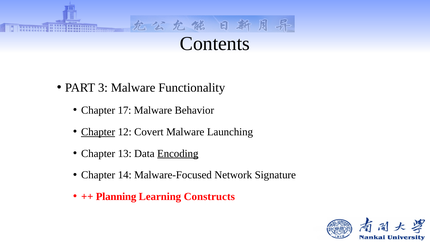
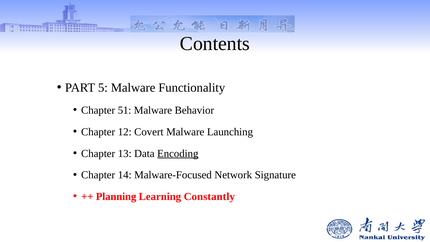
3: 3 -> 5 (103, 88)
17: 17 -> 51 (125, 110)
Chapter underline: present -> none (98, 132)
Constructs: Constructs -> Constantly (209, 197)
